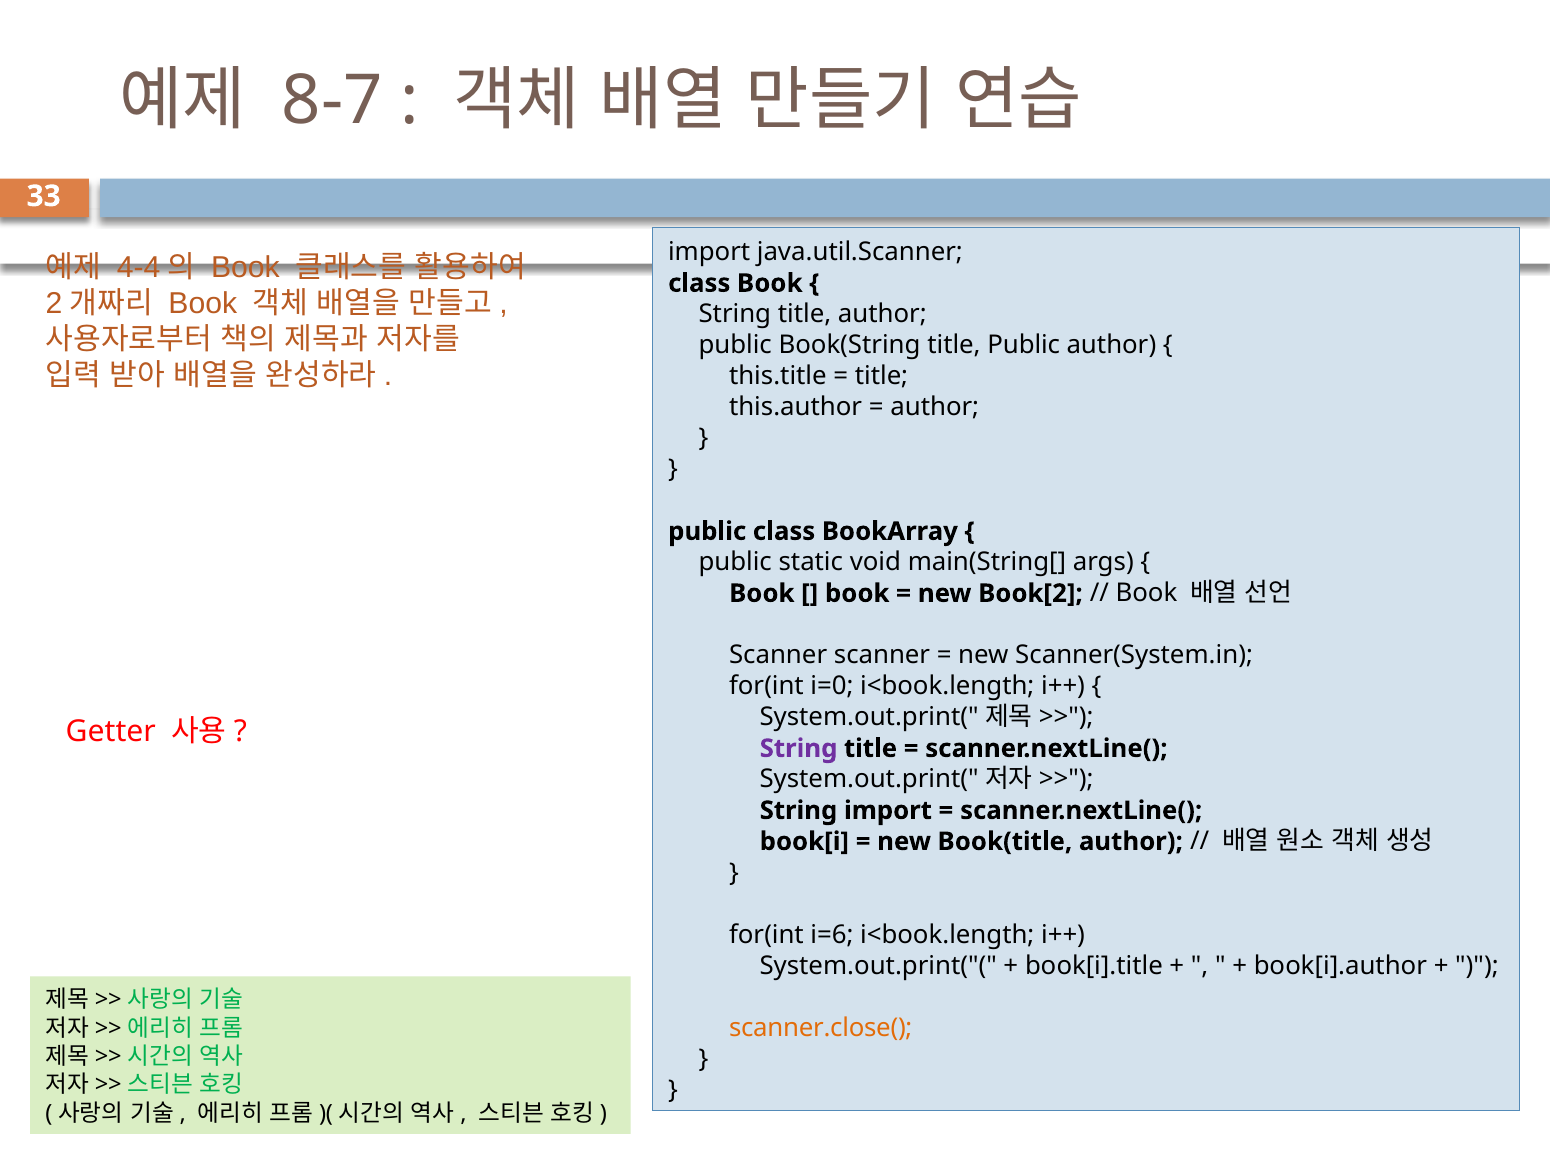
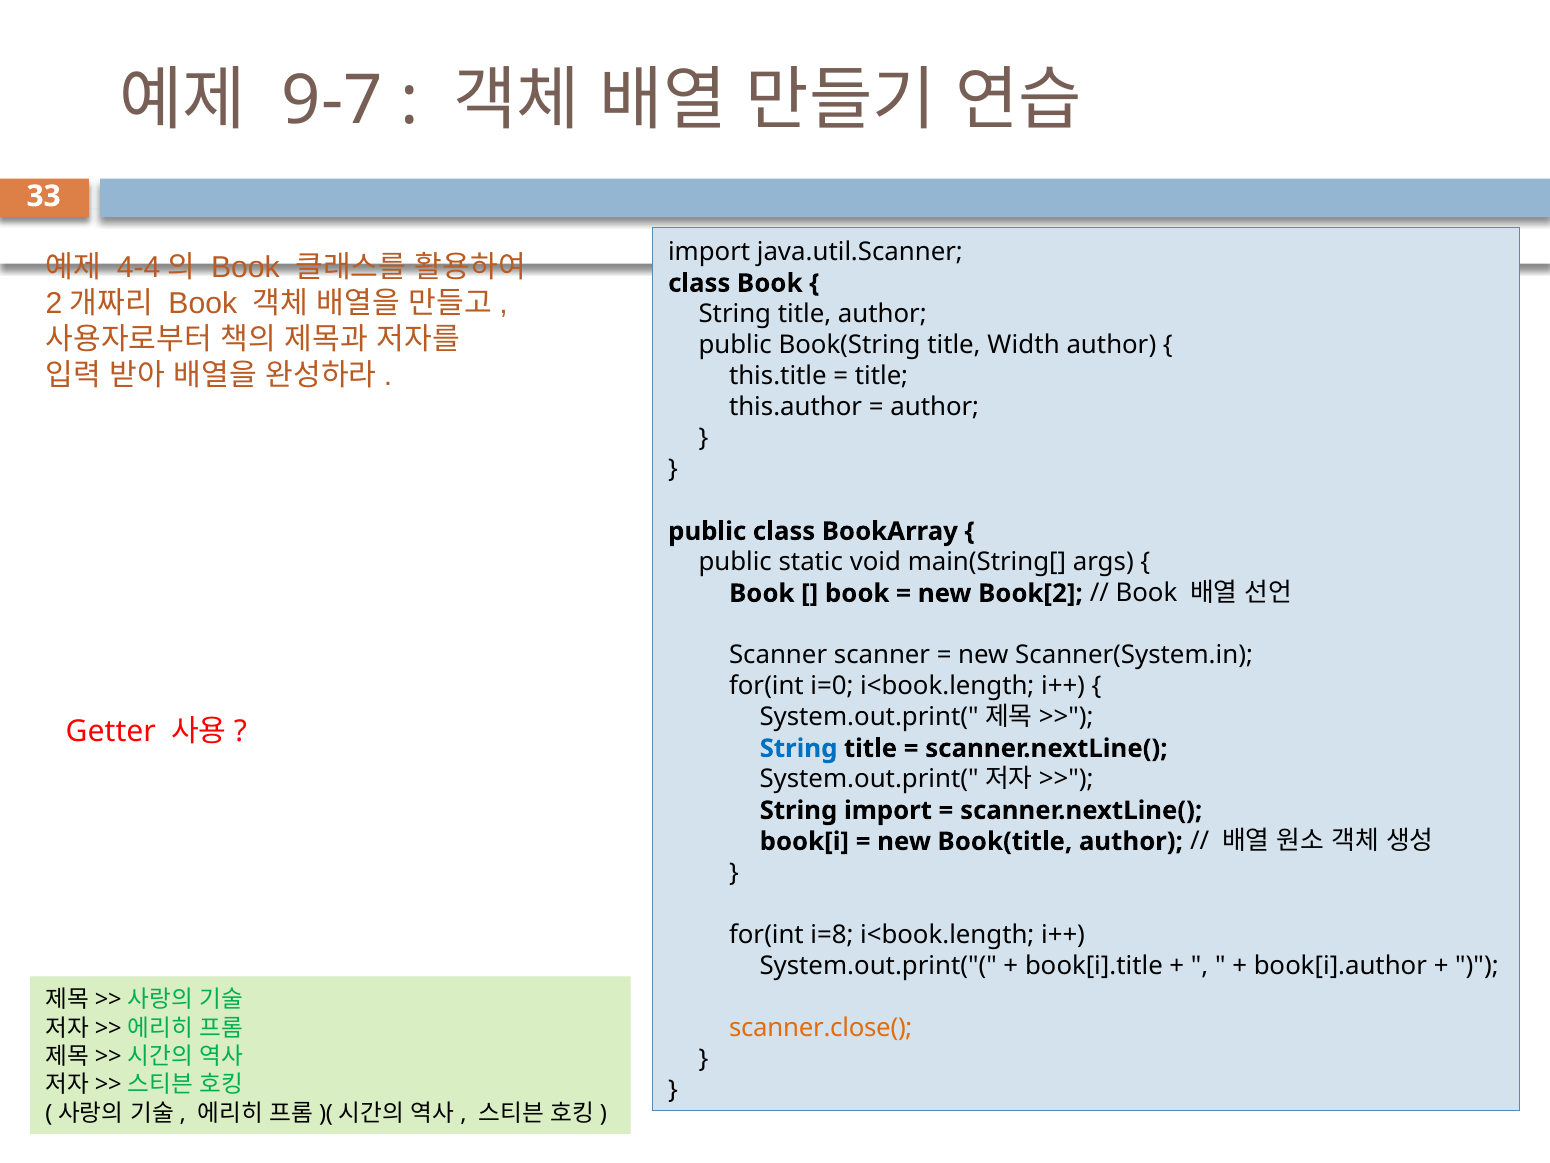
8-7: 8-7 -> 9-7 (332, 101)
title Public: Public -> Width (1024, 345)
String colour: purple -> blue (799, 748)
i=6: i=6 -> i=8 (832, 934)
